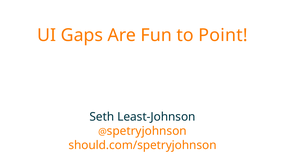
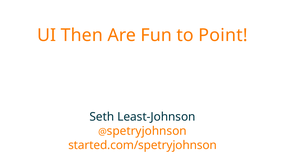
Gaps: Gaps -> Then (82, 35)
should.com/spetryjohnson: should.com/spetryjohnson -> started.com/spetryjohnson (143, 146)
